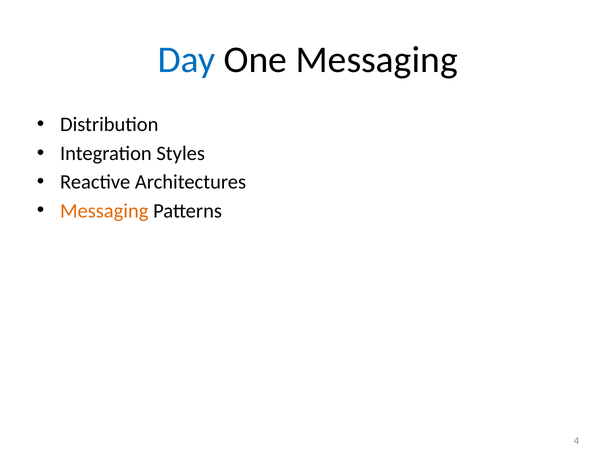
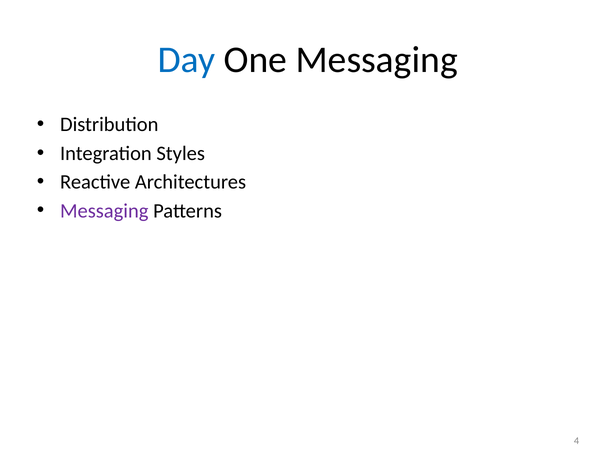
Messaging colour: orange -> purple (104, 211)
